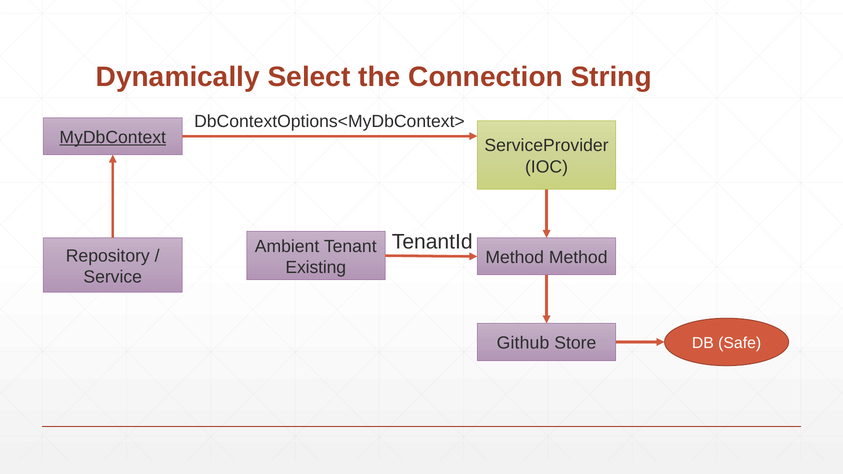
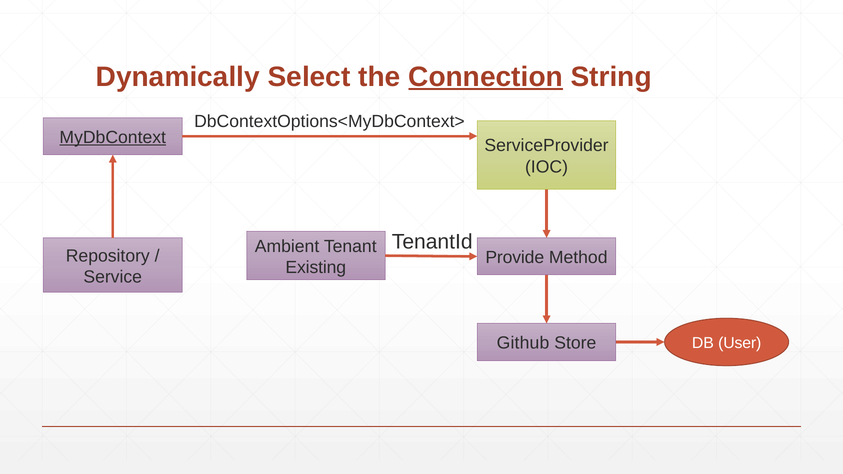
Connection underline: none -> present (486, 77)
Method: Method -> Provide (515, 258)
Safe: Safe -> User (740, 343)
